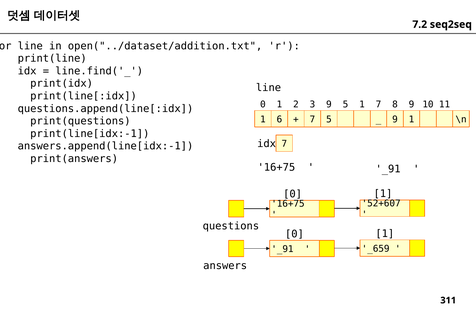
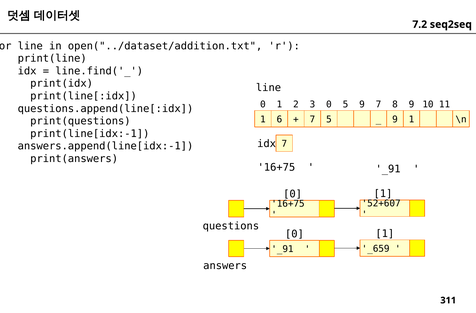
3 9: 9 -> 0 (329, 104)
5 1: 1 -> 9 (362, 104)
